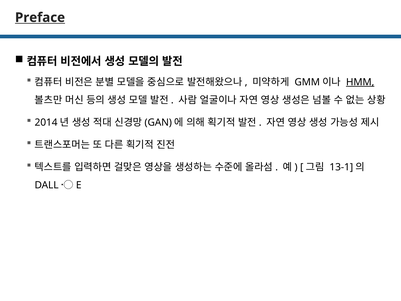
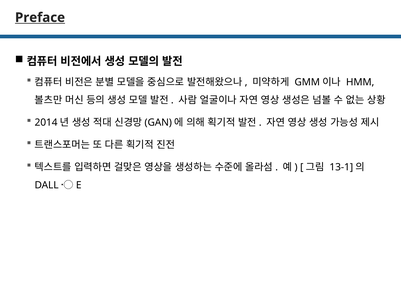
HMM underline: present -> none (360, 82)
